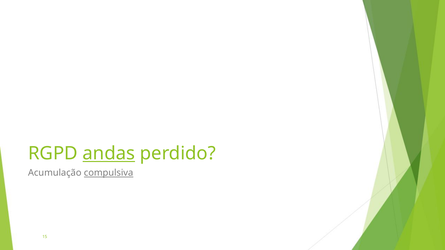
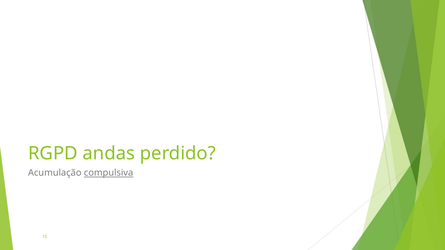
andas underline: present -> none (109, 154)
